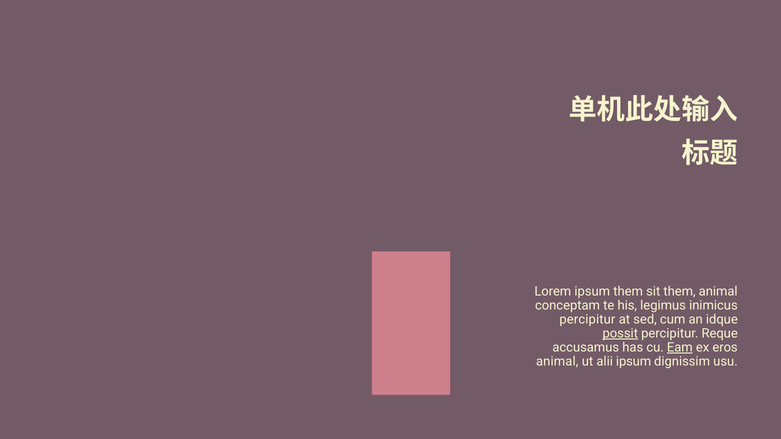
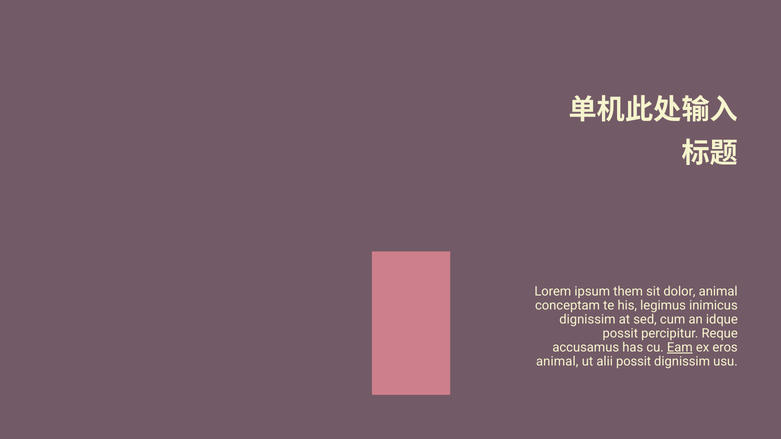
sit them: them -> dolor (679, 291)
percipitur: percipitur -> dignissim (587, 320)
possit underline: present -> none (620, 334)
alii ipsum: ipsum -> possit (634, 362)
